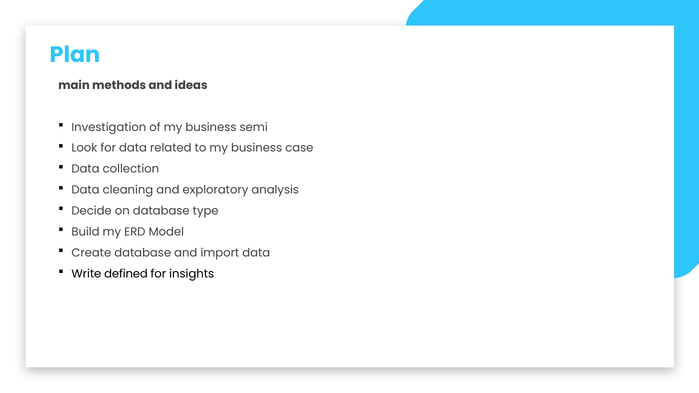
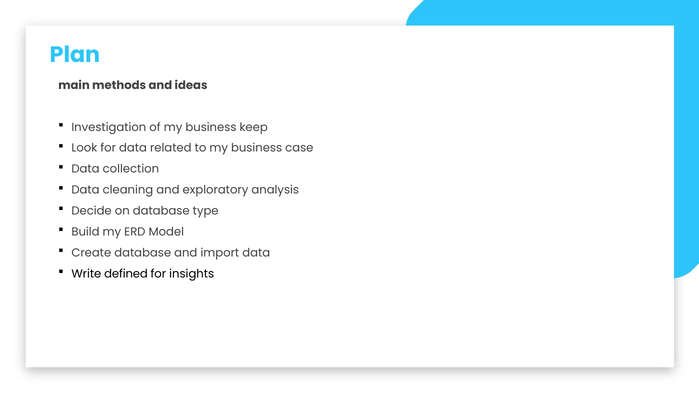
semi: semi -> keep (254, 127)
